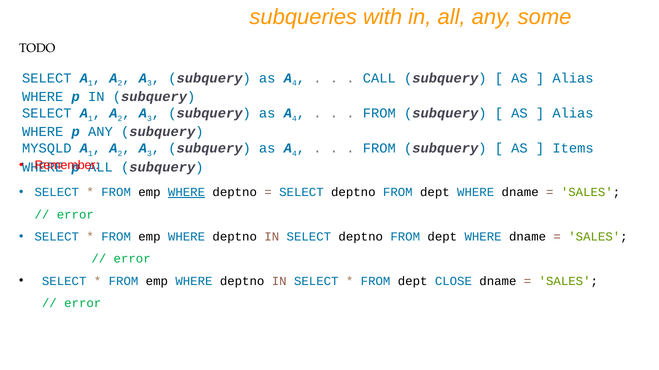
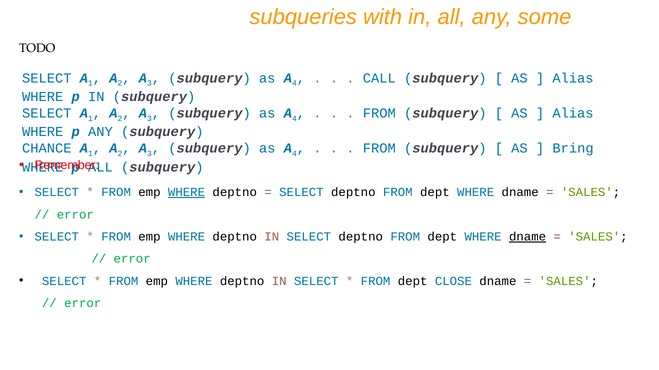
MYSQLD: MYSQLD -> CHANCE (47, 149)
Items: Items -> Bring (573, 149)
dname underline: none -> present (528, 237)
